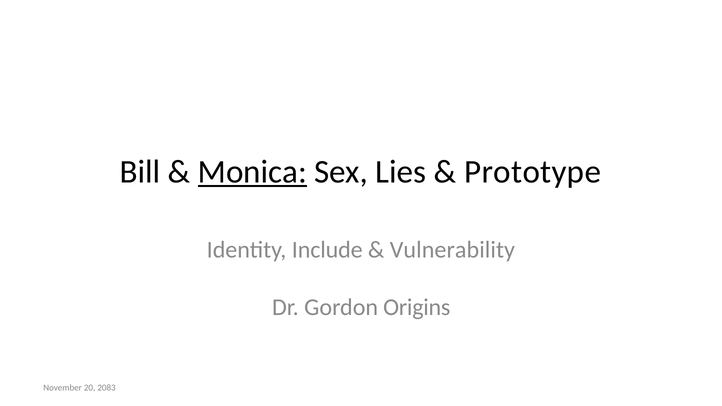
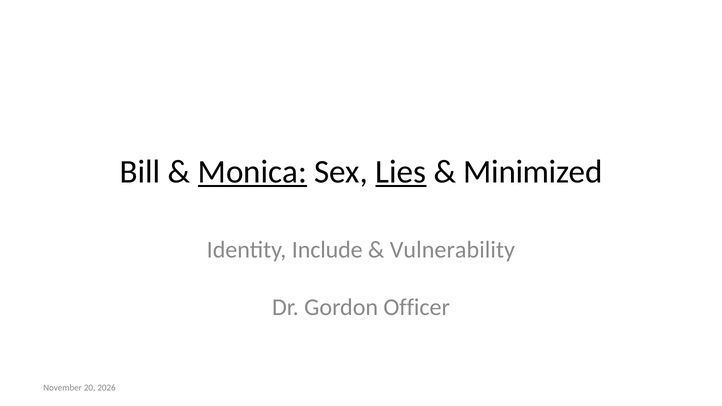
Lies underline: none -> present (401, 172)
Prototype: Prototype -> Minimized (533, 172)
Origins: Origins -> Officer (417, 308)
2083: 2083 -> 2026 (107, 388)
